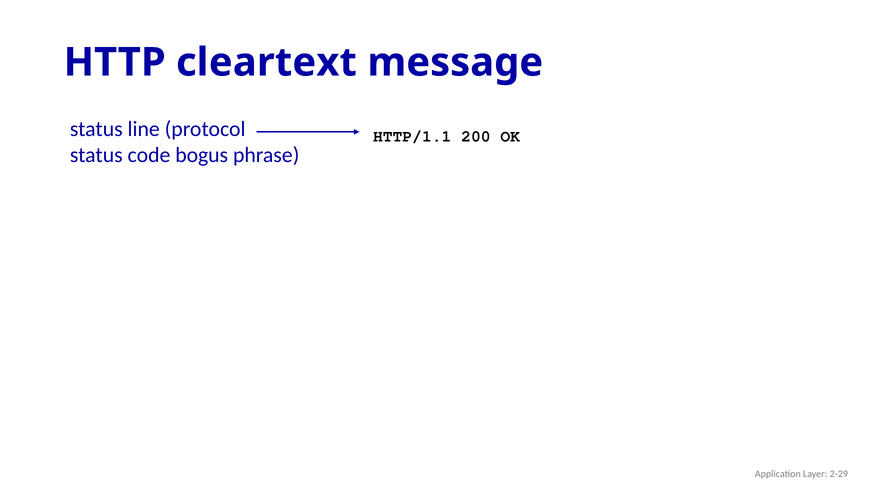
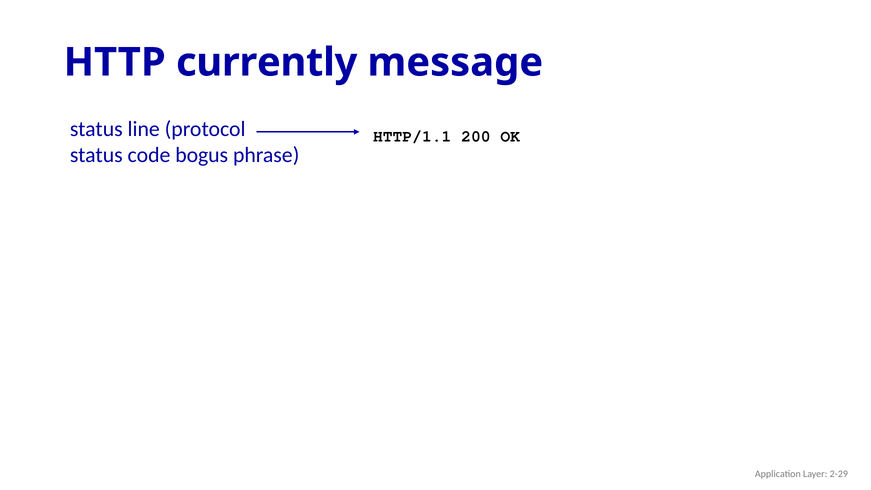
cleartext: cleartext -> currently (267, 62)
